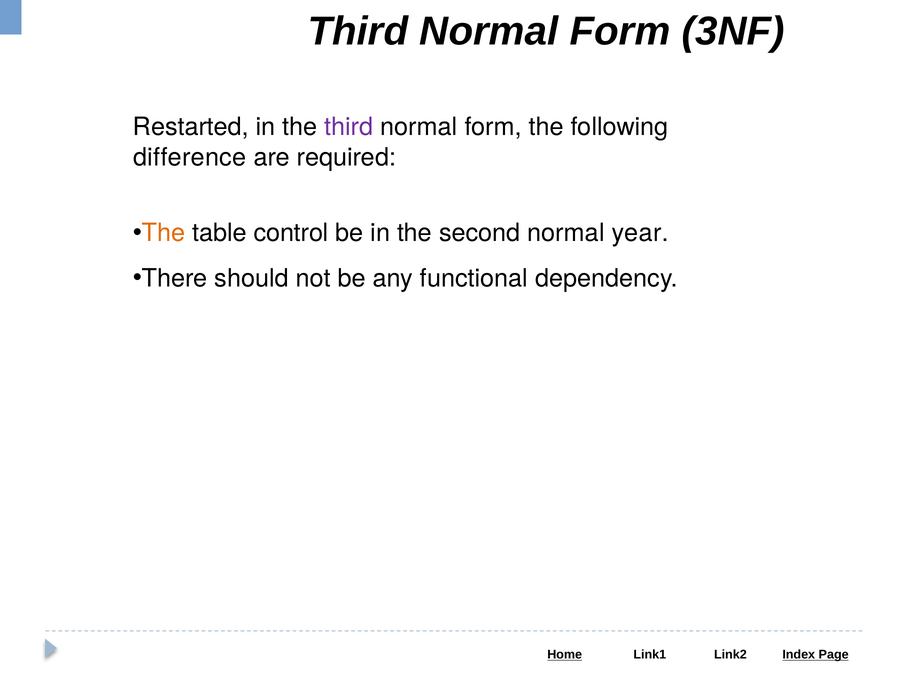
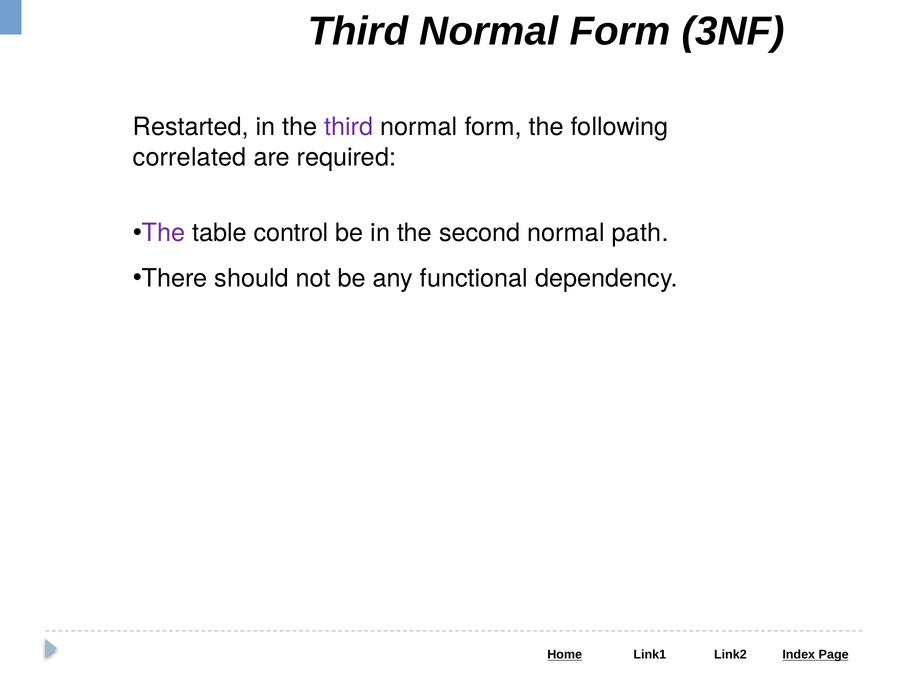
difference: difference -> correlated (190, 157)
The colour: orange -> purple (163, 233)
year: year -> path (640, 233)
